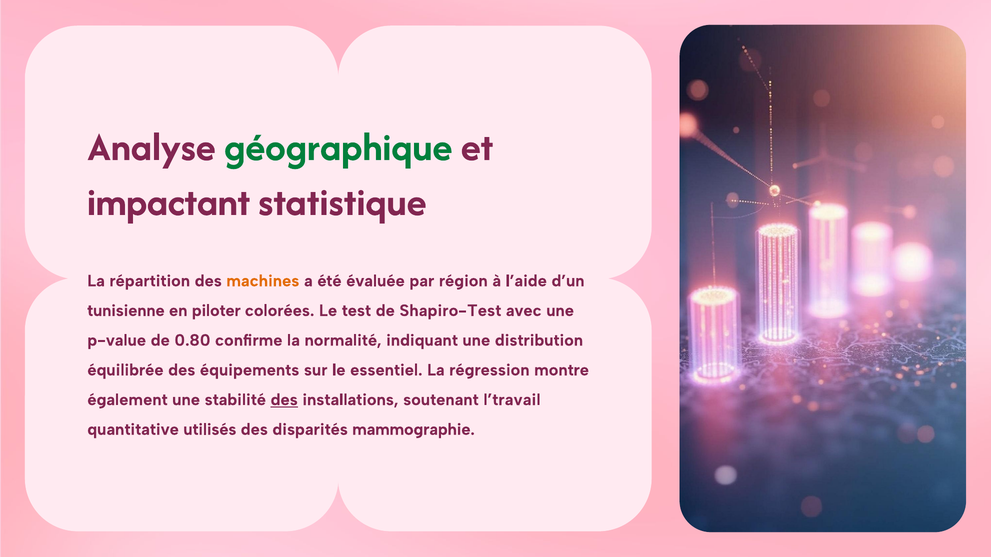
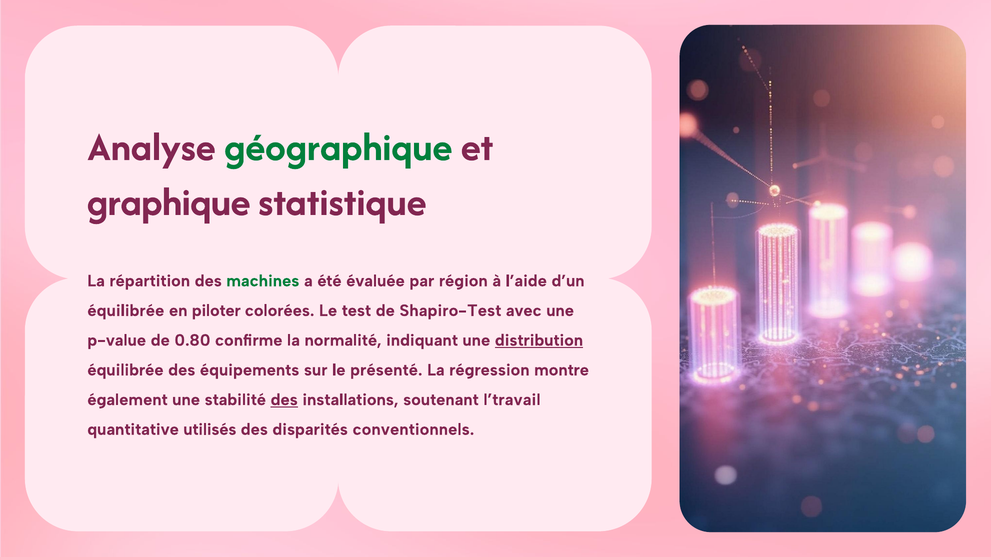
impactant: impactant -> graphique (169, 202)
machines colour: orange -> green (263, 281)
tunisienne: tunisienne -> équilibrée (126, 311)
distribution underline: none -> present (539, 341)
essentiel: essentiel -> présenté (386, 370)
mammographie: mammographie -> conventionnels (413, 430)
